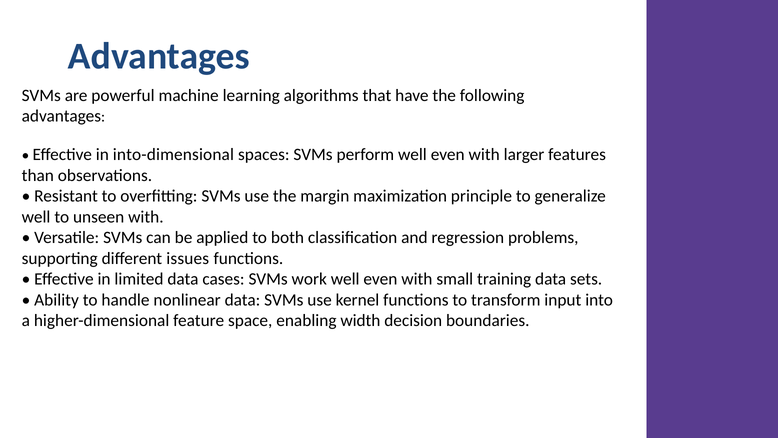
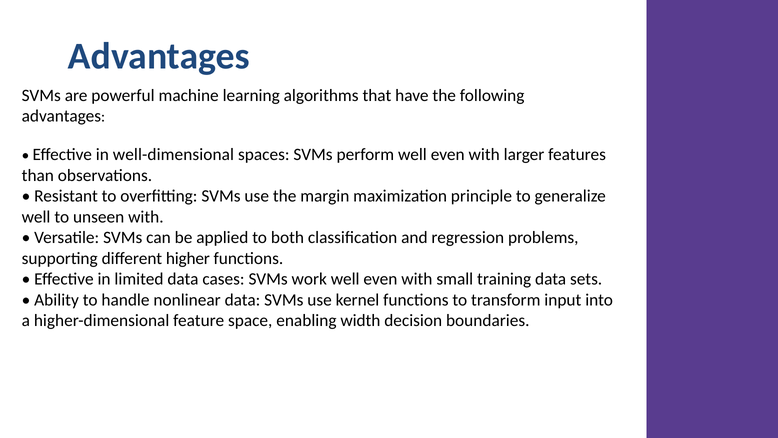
into-dimensional: into-dimensional -> well-dimensional (173, 154)
issues: issues -> higher (188, 258)
